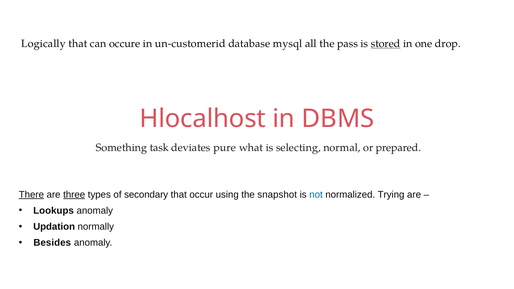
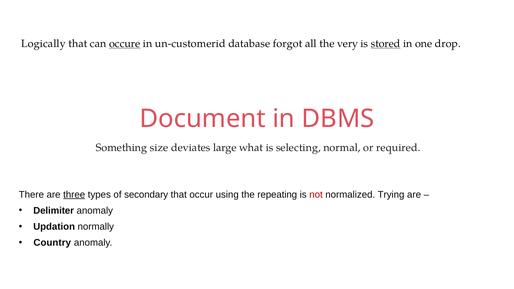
occure underline: none -> present (125, 44)
mysql: mysql -> forgot (288, 44)
pass: pass -> very (348, 44)
Hlocalhost: Hlocalhost -> Document (203, 119)
task: task -> size (159, 148)
pure: pure -> large (225, 148)
prepared: prepared -> required (398, 148)
There underline: present -> none (31, 195)
snapshot: snapshot -> repeating (277, 195)
not colour: blue -> red (316, 195)
Lookups: Lookups -> Delimiter (54, 211)
Besides: Besides -> Country (52, 243)
